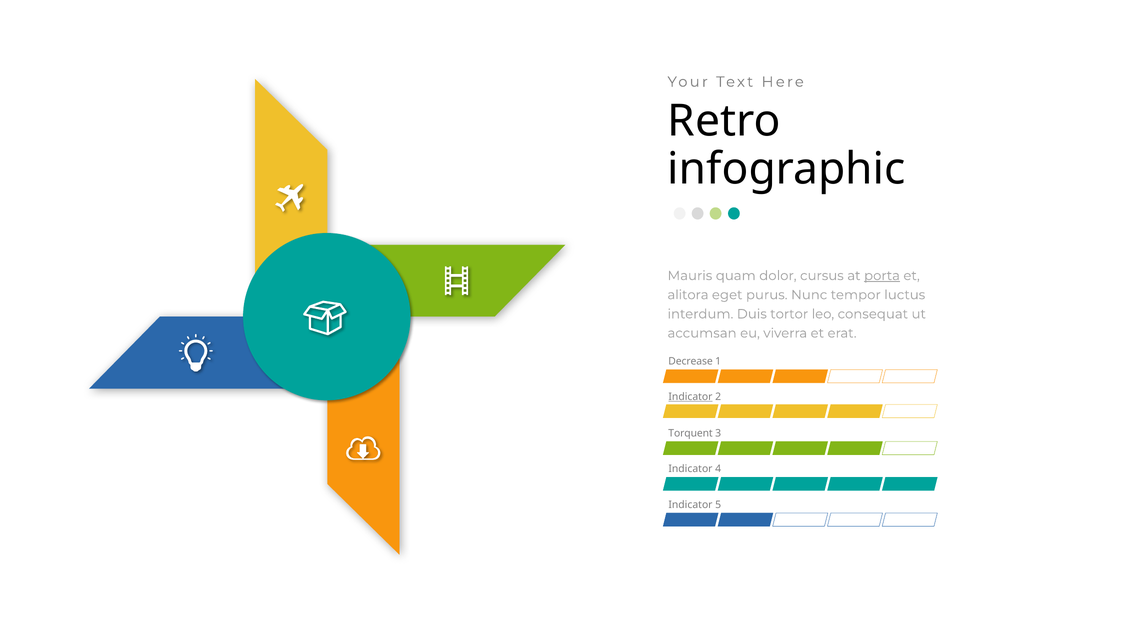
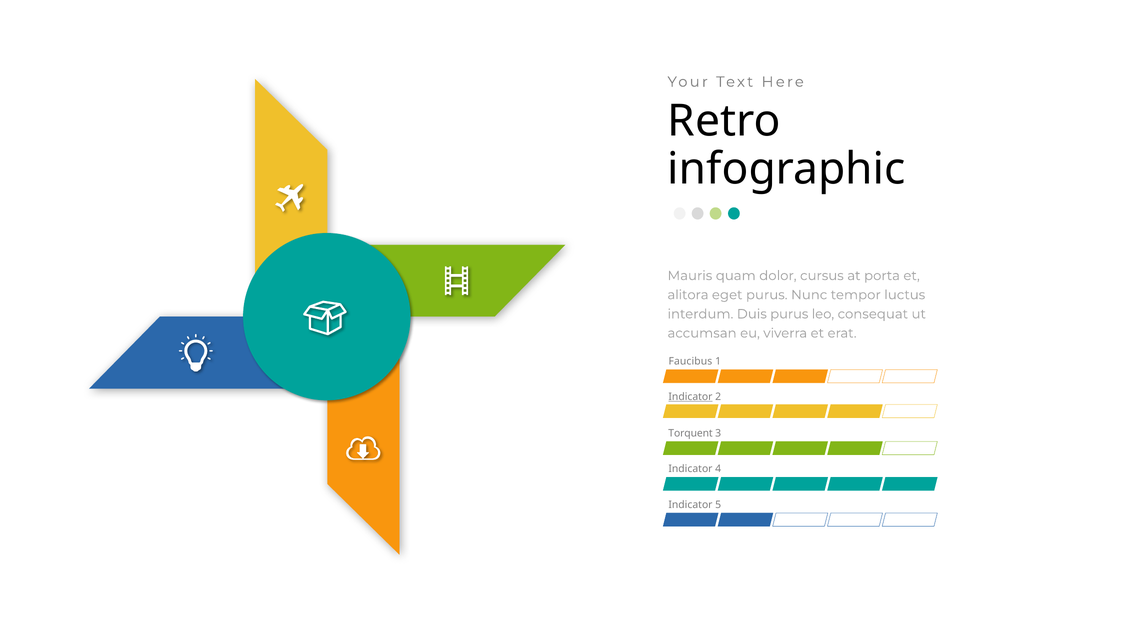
porta underline: present -> none (882, 276)
Duis tortor: tortor -> purus (789, 314)
Decrease: Decrease -> Faucibus (690, 361)
